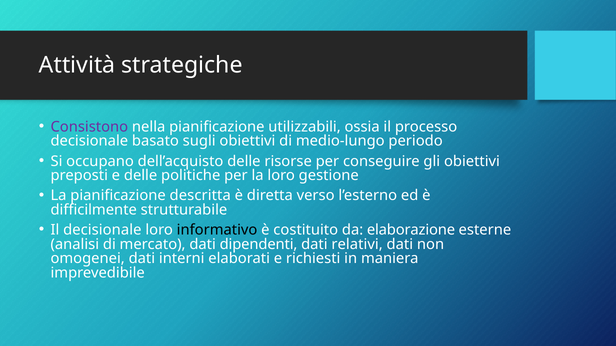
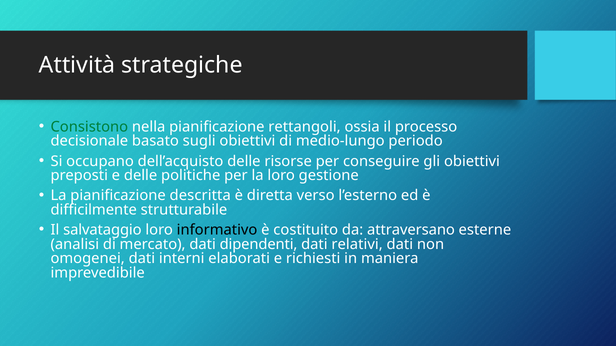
Consistono colour: purple -> green (89, 127)
utilizzabili: utilizzabili -> rettangoli (305, 127)
Il decisionale: decisionale -> salvataggio (102, 230)
elaborazione: elaborazione -> attraversano (411, 230)
